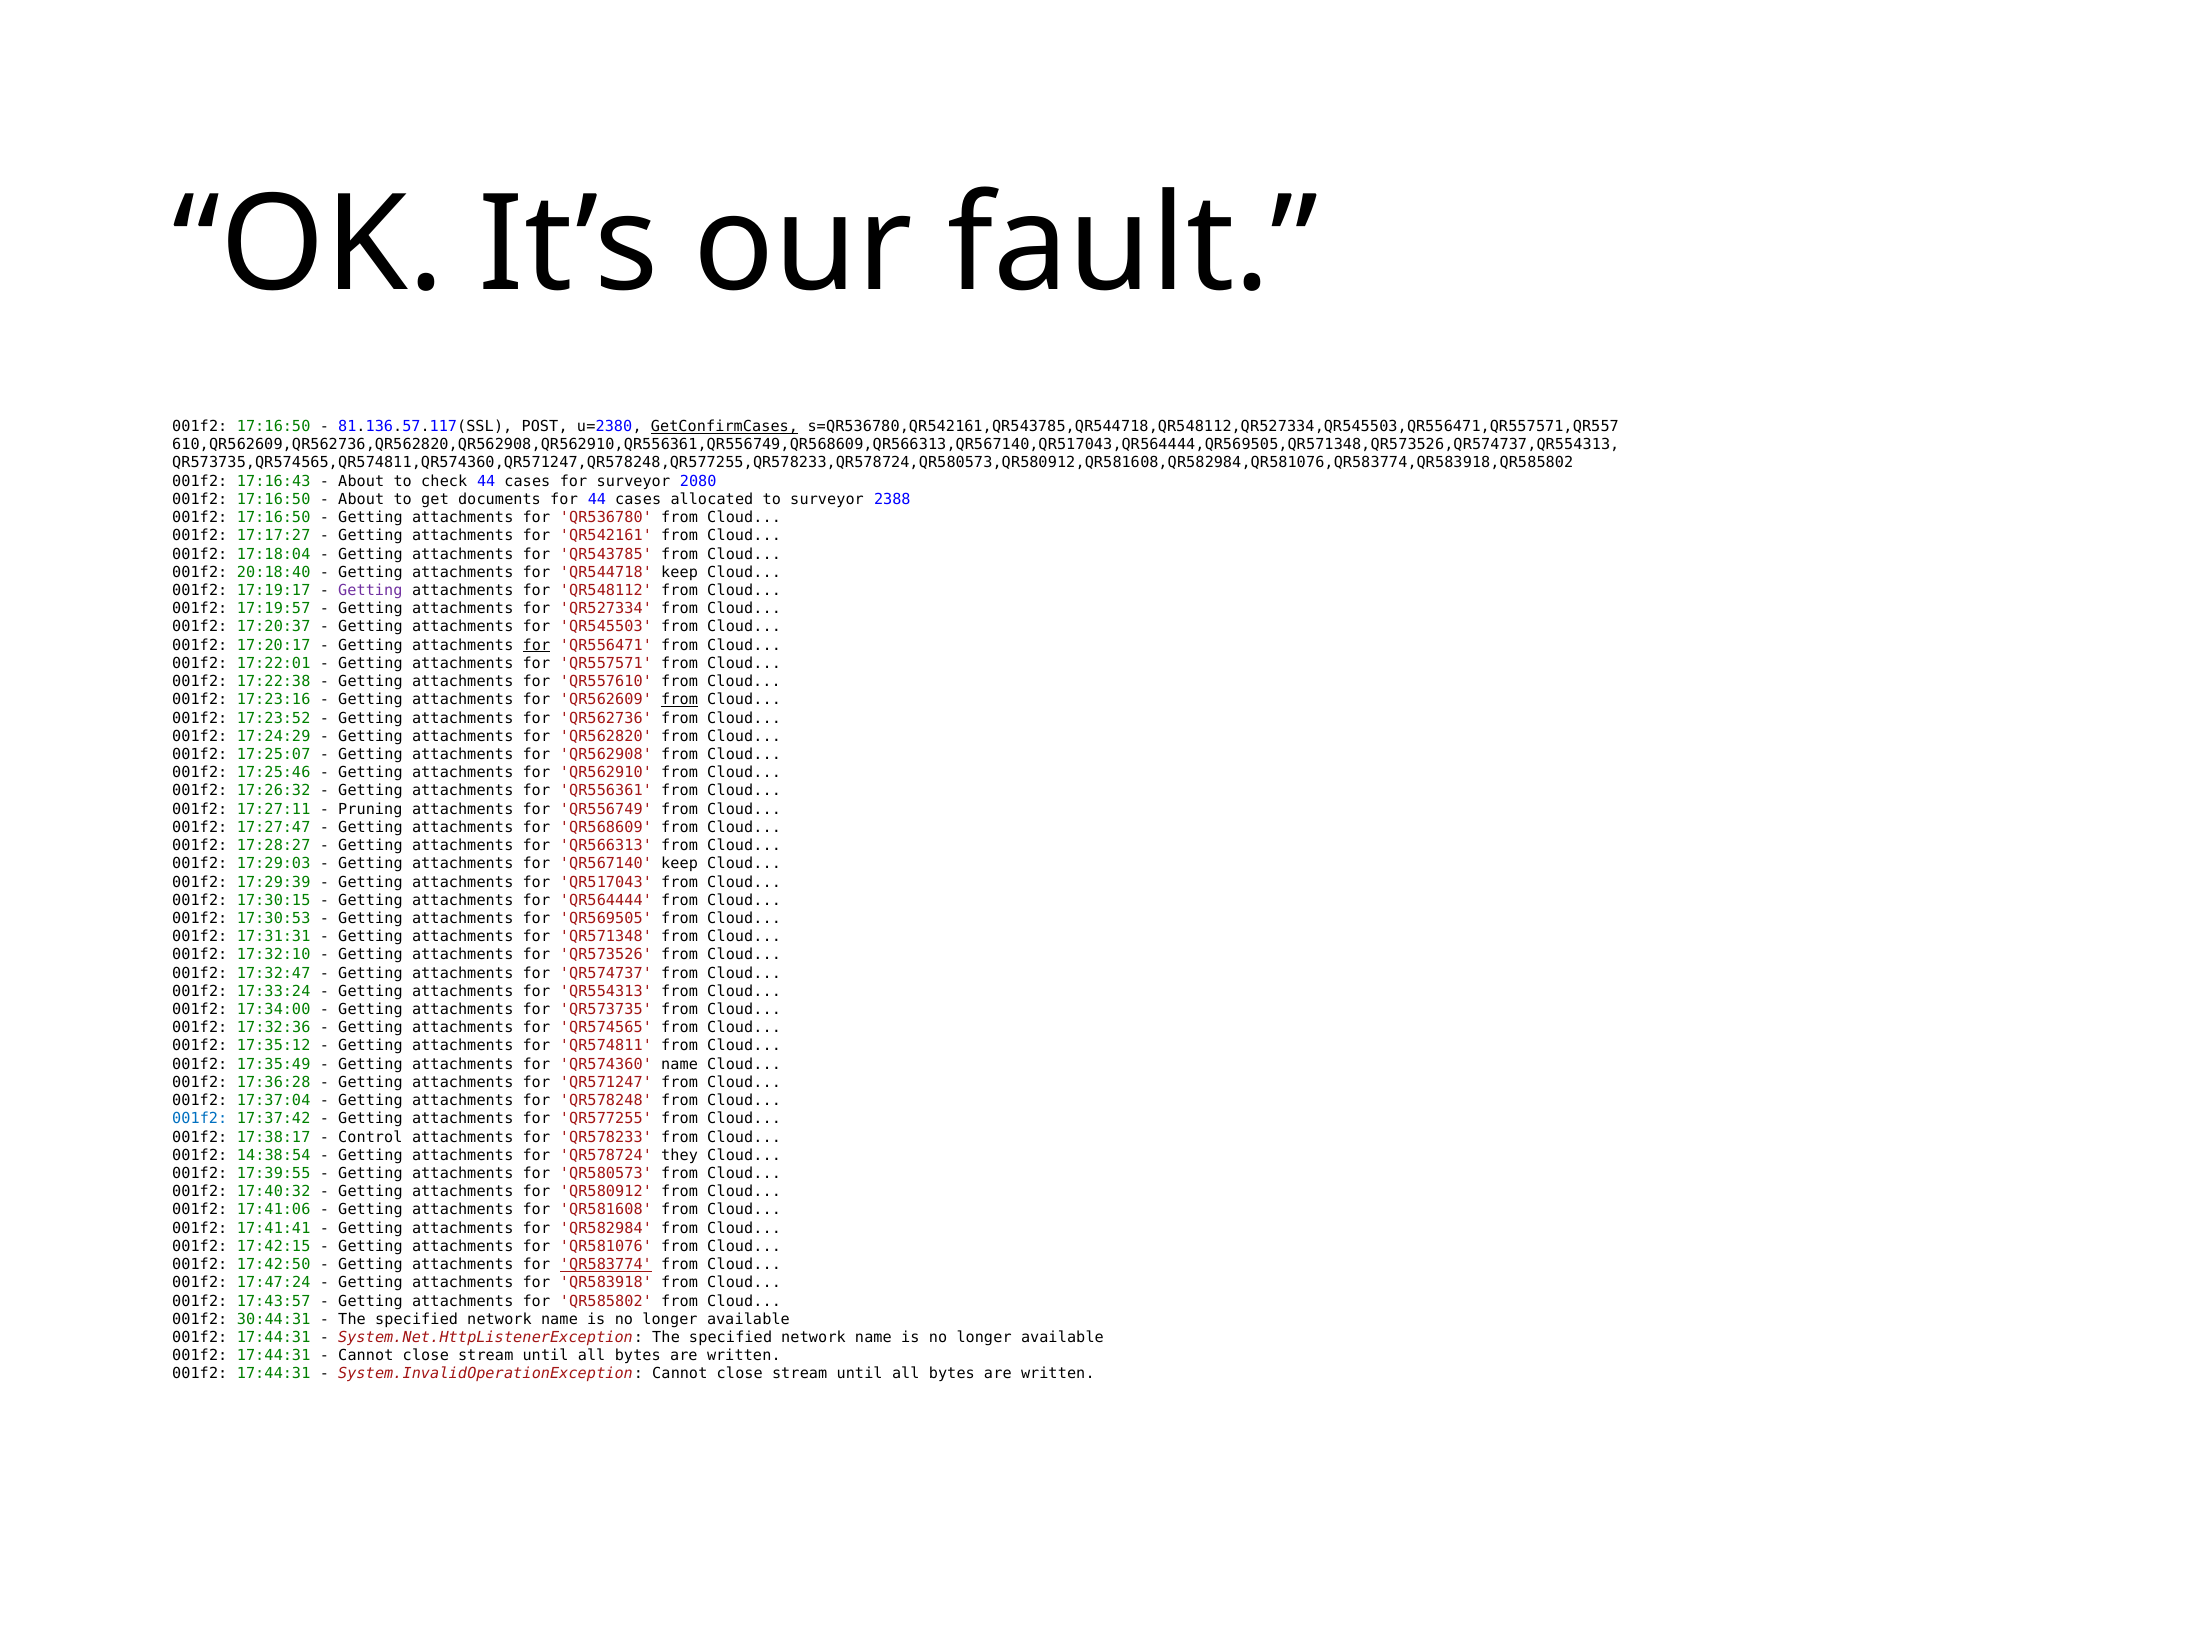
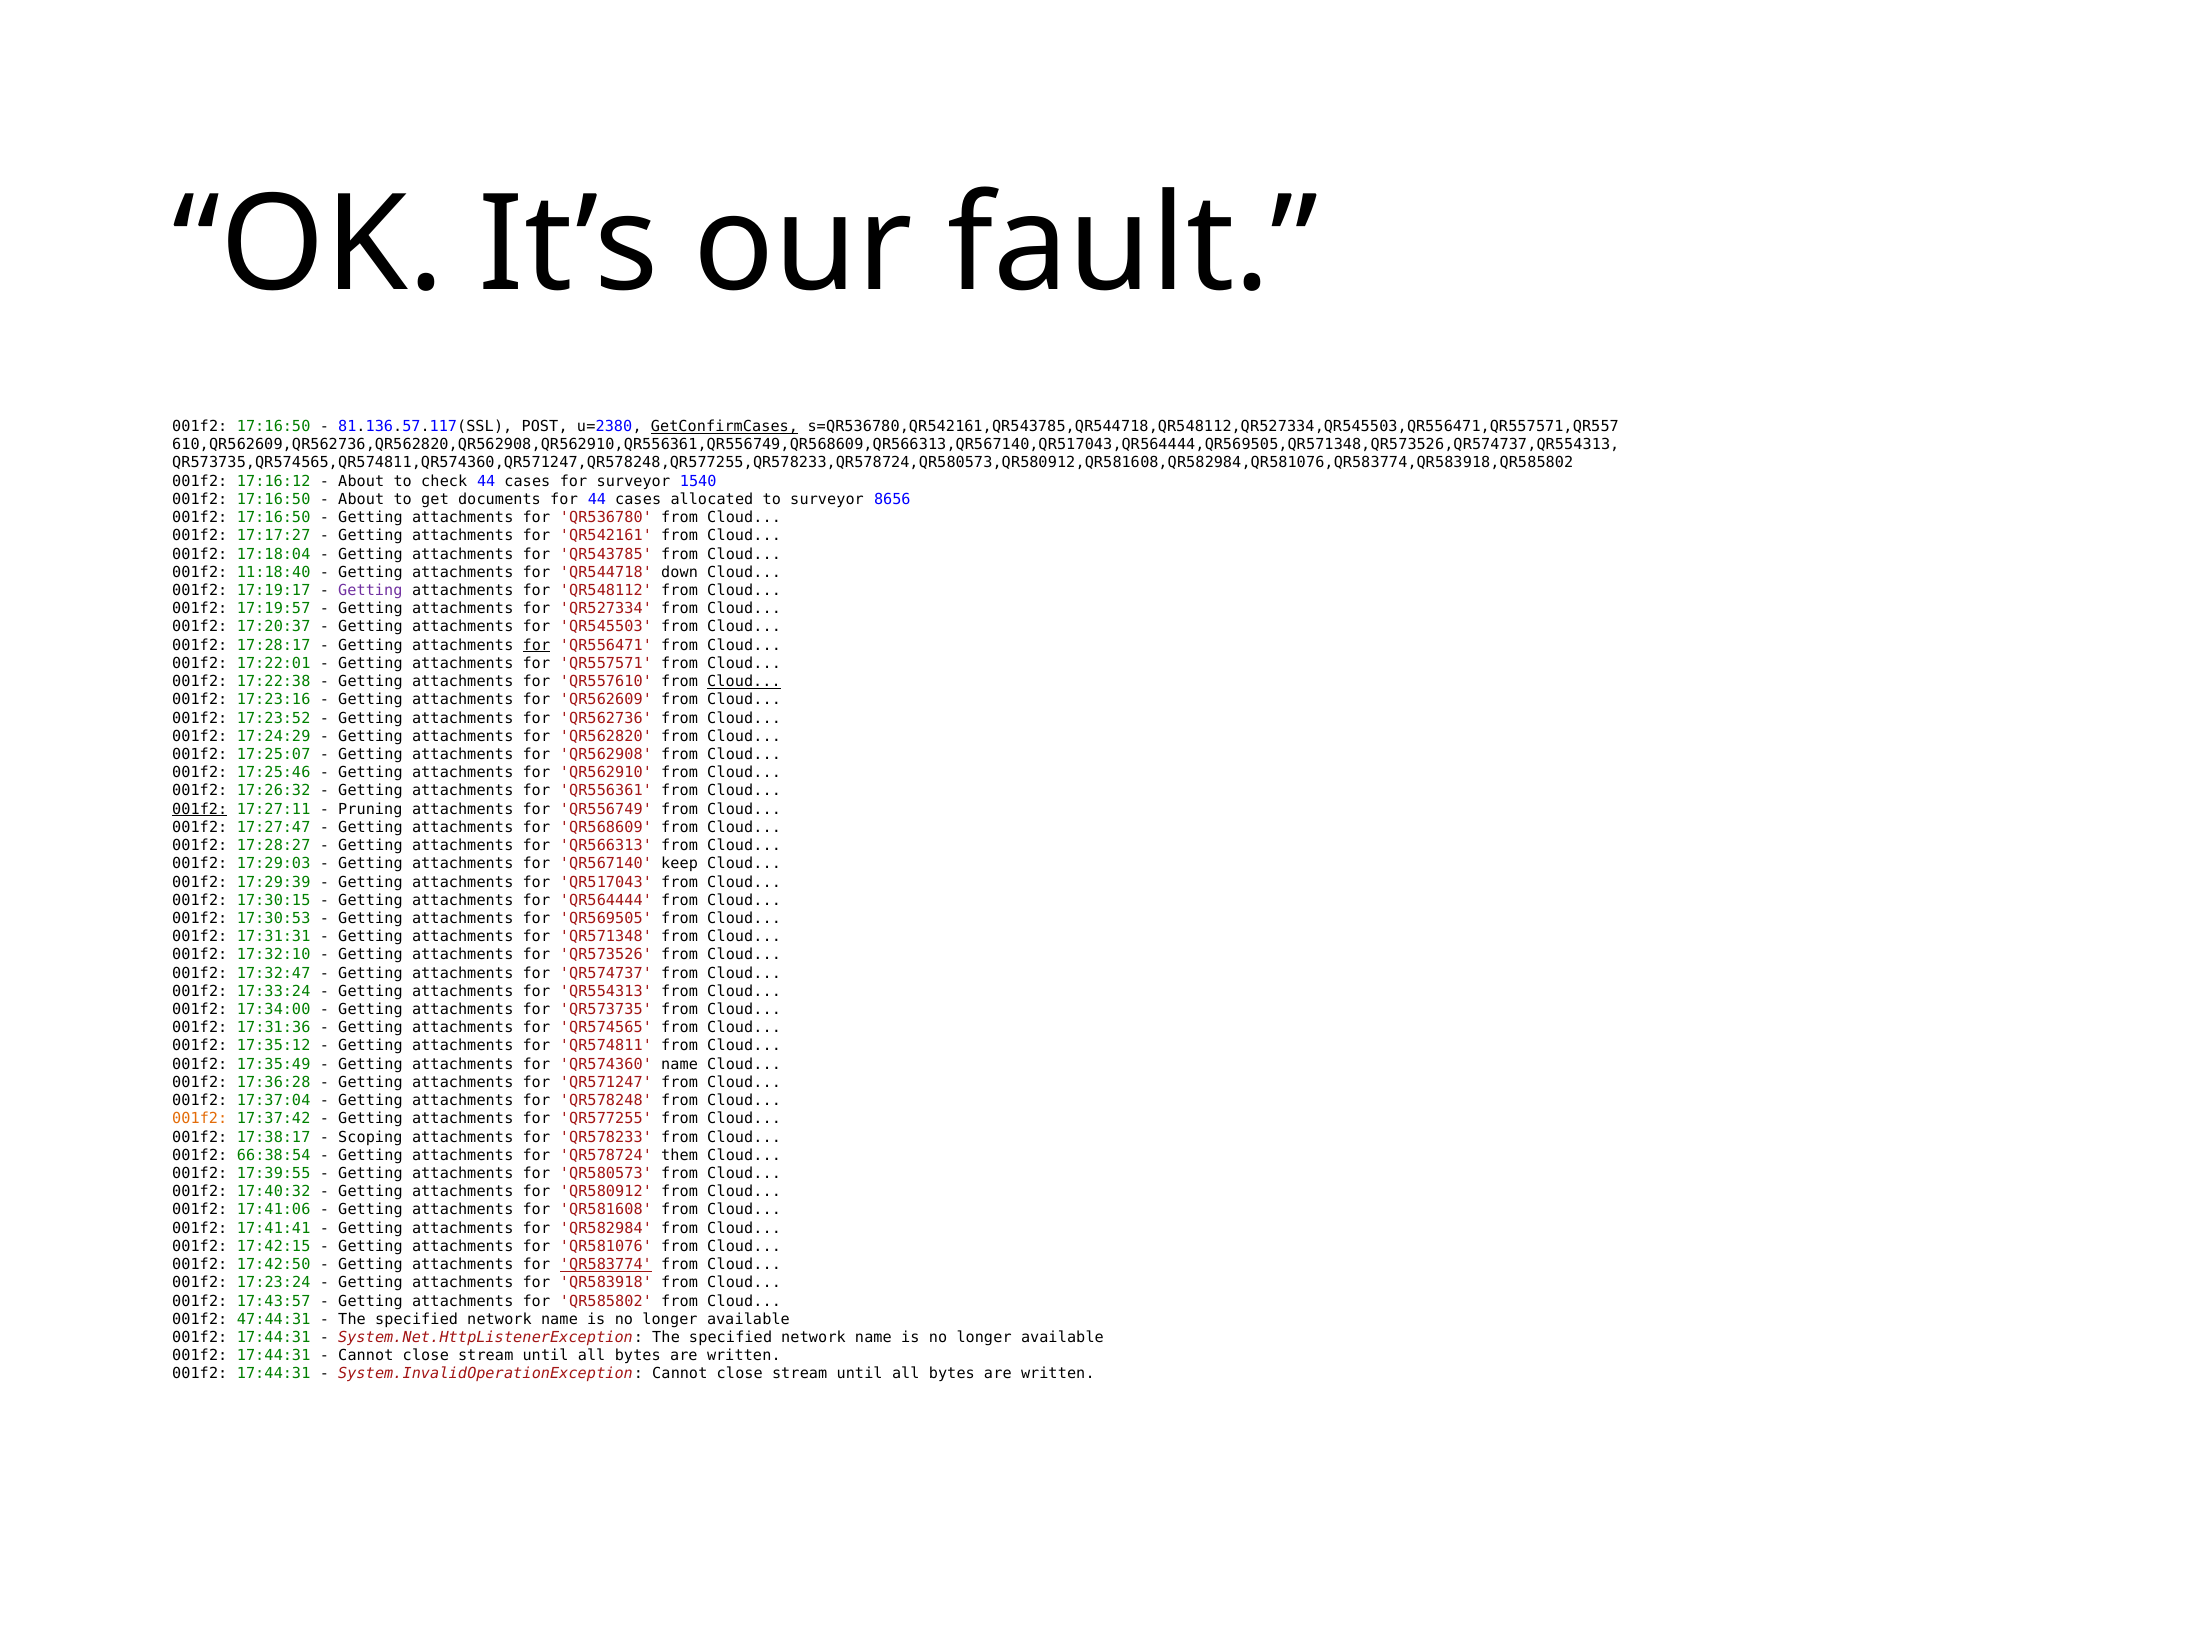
17:16:43: 17:16:43 -> 17:16:12 (274, 481)
2080: 2080 -> 1540 (698, 481)
2388: 2388 -> 8656 (892, 499)
20:18:40: 20:18:40 -> 11:18:40 (274, 572)
QR544718 keep: keep -> down (680, 572)
17:20:17: 17:20:17 -> 17:28:17 (274, 645)
Cloud underline: none -> present (744, 681)
from underline: present -> none (680, 700)
001f2 underline: none -> present (200, 809)
17:32:36: 17:32:36 -> 17:31:36 (274, 1028)
001f2 colour: blue -> orange (200, 1119)
Control: Control -> Scoping (370, 1137)
14:38:54: 14:38:54 -> 66:38:54 (274, 1155)
they: they -> them (680, 1155)
17:47:24: 17:47:24 -> 17:23:24 (274, 1283)
30:44:31: 30:44:31 -> 47:44:31 (274, 1319)
